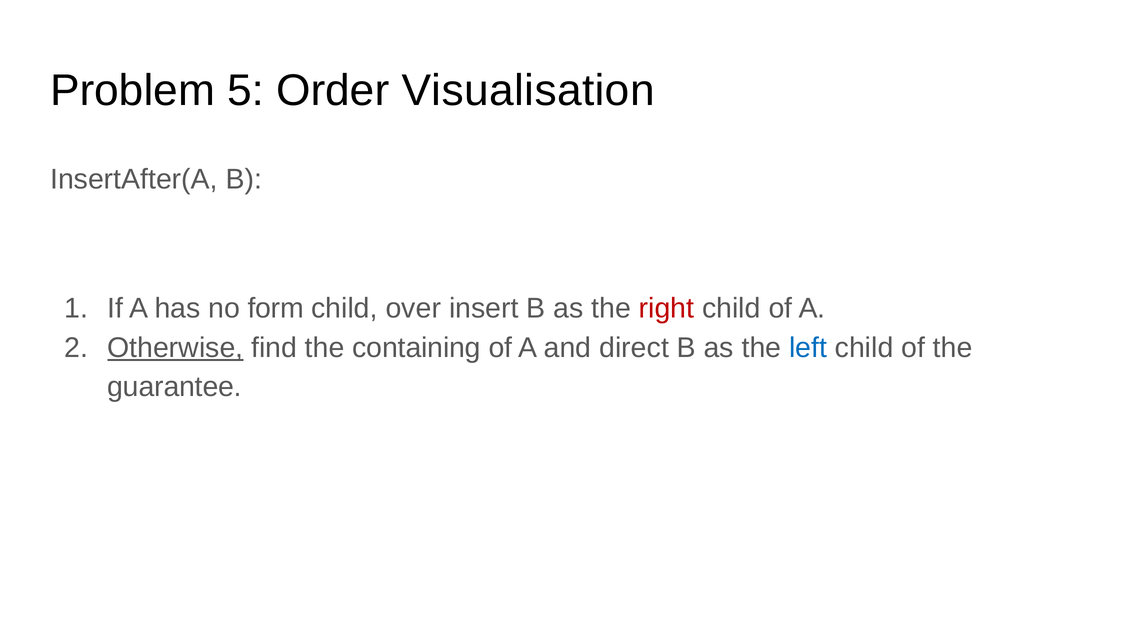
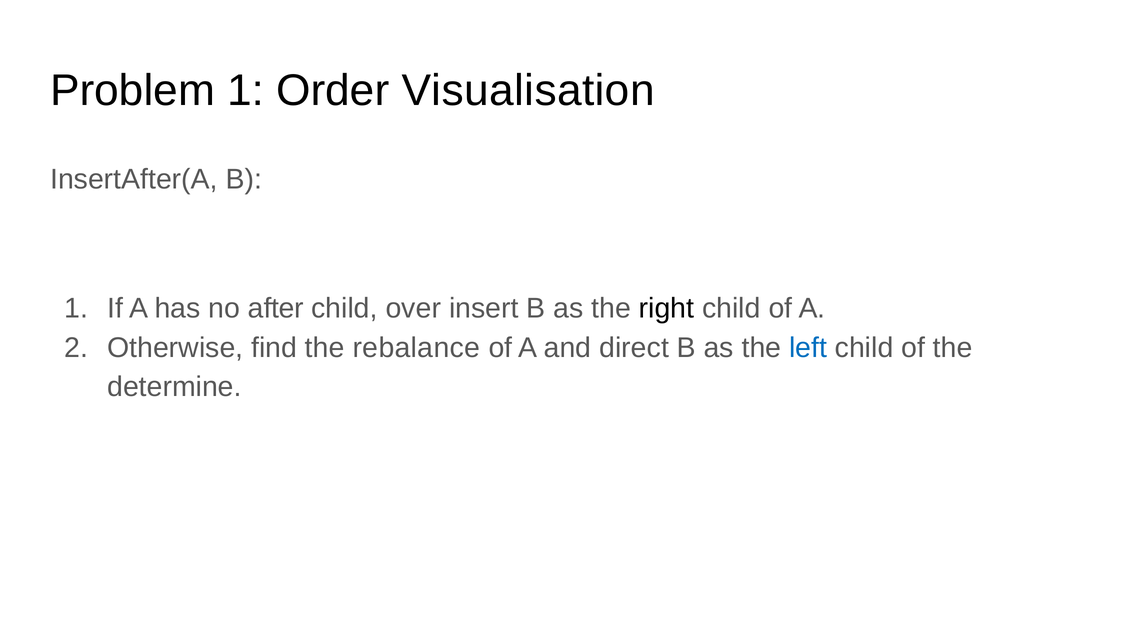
Problem 5: 5 -> 1 (246, 91)
form: form -> after (276, 309)
right colour: red -> black (666, 309)
Otherwise underline: present -> none (175, 348)
containing: containing -> rebalance (416, 348)
guarantee: guarantee -> determine (174, 387)
